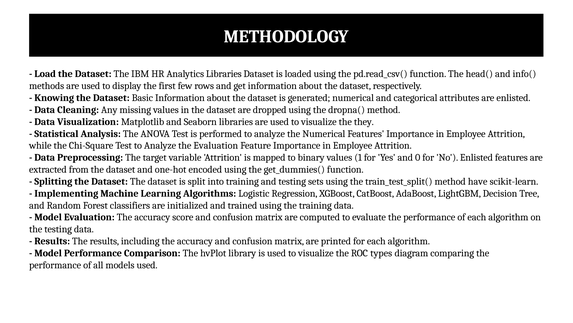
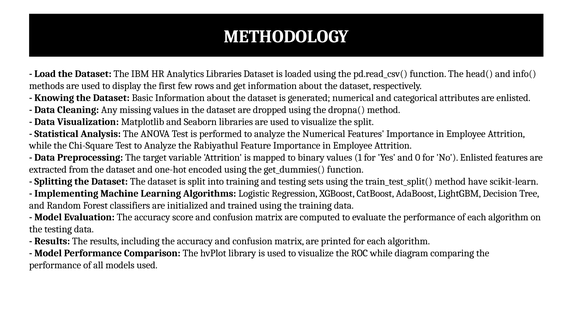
the they: they -> split (364, 122)
the Evaluation: Evaluation -> Rabiyathul (216, 145)
ROC types: types -> while (381, 253)
